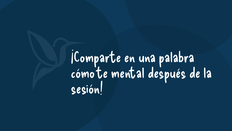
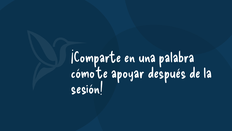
mental: mental -> apoyar (128, 73)
